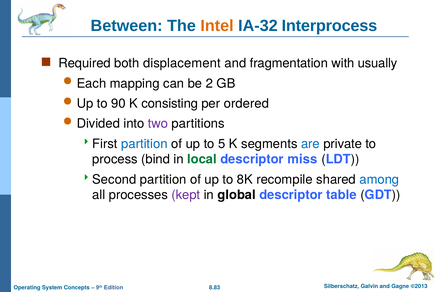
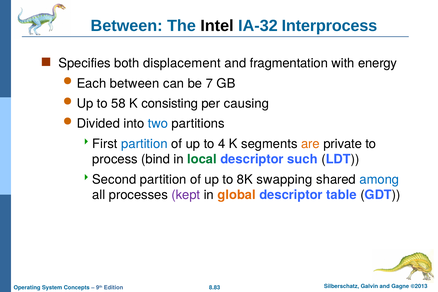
Intel colour: orange -> black (217, 26)
Required: Required -> Specifies (85, 63)
usually: usually -> energy (378, 63)
Each mapping: mapping -> between (135, 83)
2: 2 -> 7 (209, 83)
90: 90 -> 58 (118, 104)
ordered: ordered -> causing (246, 104)
two colour: purple -> blue (158, 124)
5: 5 -> 4 (222, 144)
are colour: blue -> orange (310, 144)
miss: miss -> such (302, 159)
recompile: recompile -> swapping (284, 179)
global colour: black -> orange (237, 195)
